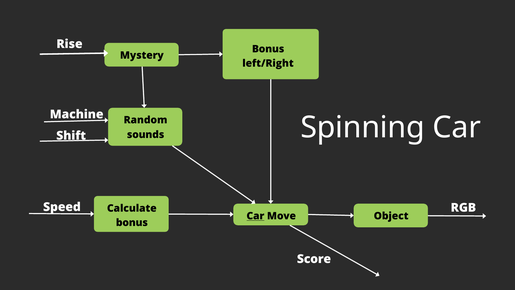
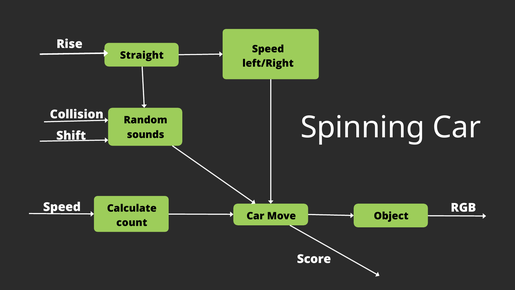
Bonus: Bonus -> Speed (268, 49)
Mystery: Mystery -> Straight (142, 55)
Machine: Machine -> Collision (77, 114)
Car underline: present -> none (255, 216)
bonus: bonus -> count (132, 223)
